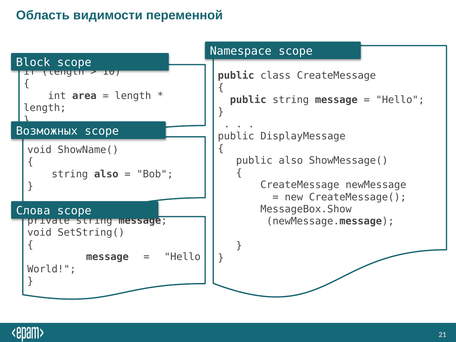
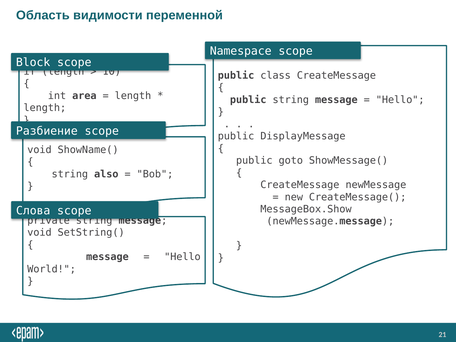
Возможных: Возможных -> Разбиение (47, 131)
public also: also -> goto (291, 161)
